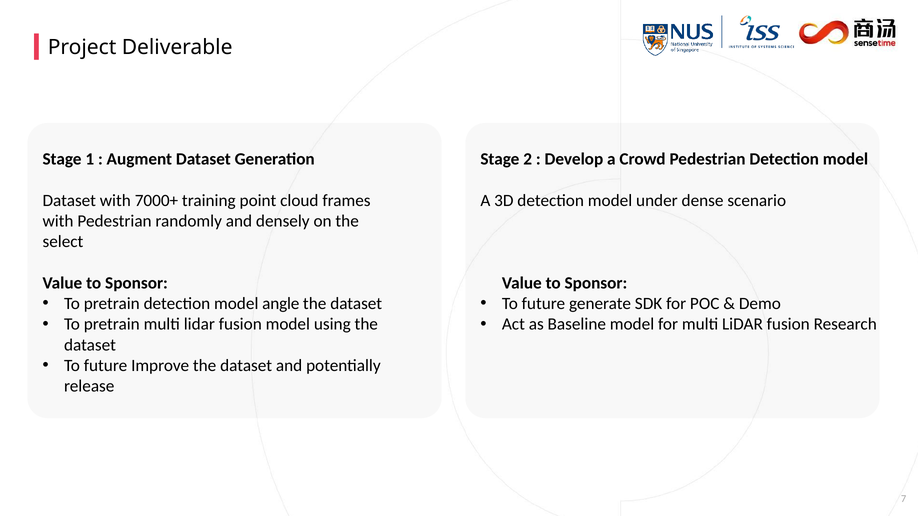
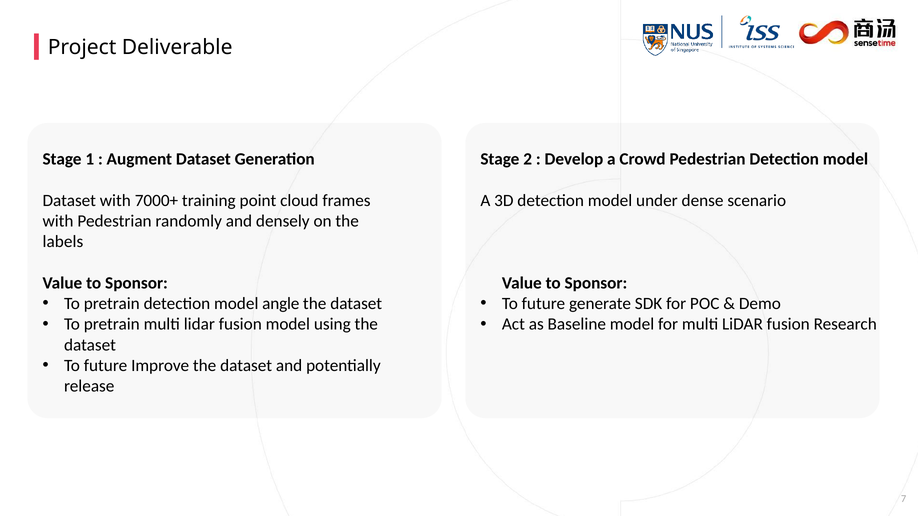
select: select -> labels (63, 242)
